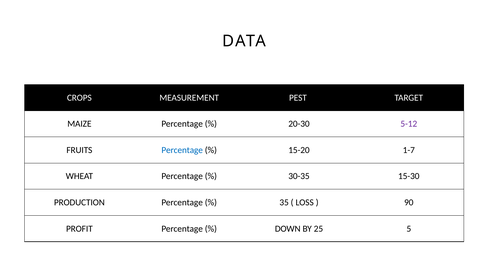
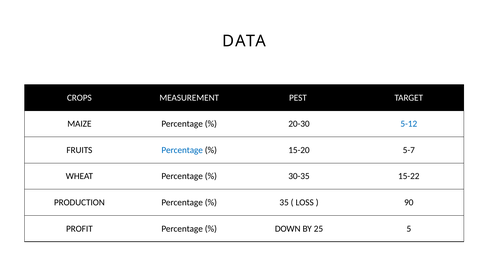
5-12 colour: purple -> blue (409, 124)
1-7: 1-7 -> 5-7 (409, 150)
15-30: 15-30 -> 15-22 (409, 176)
